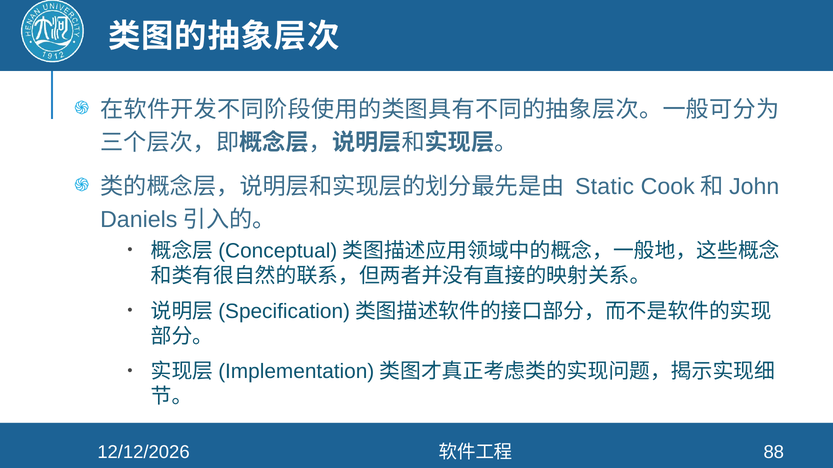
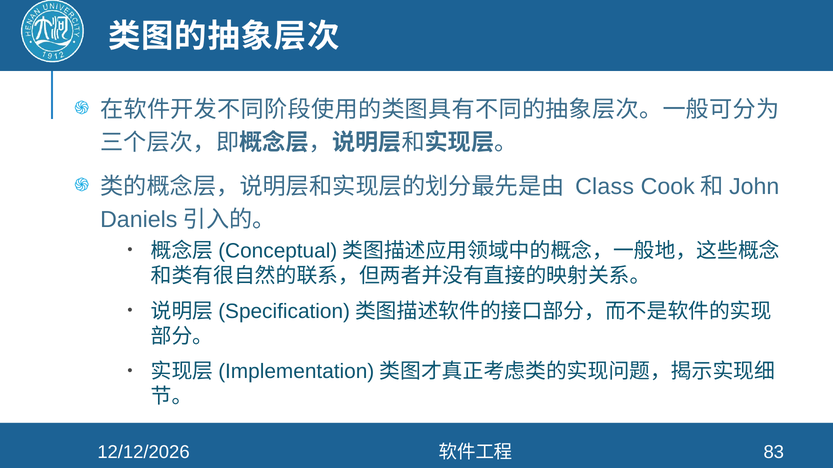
Static: Static -> Class (605, 187)
88: 88 -> 83 (774, 453)
